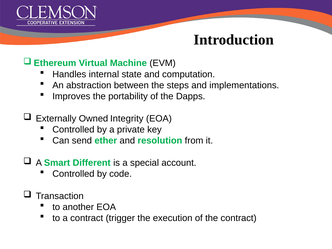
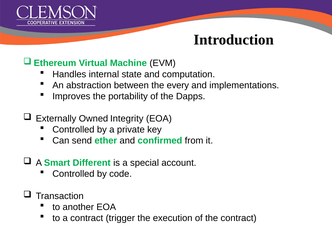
steps: steps -> every (178, 85)
resolution: resolution -> confirmed (160, 141)
